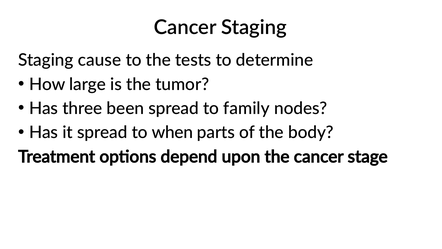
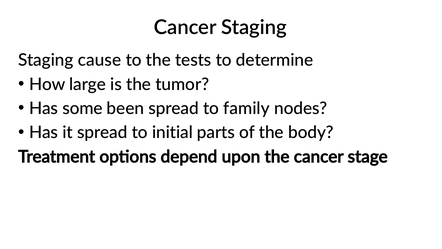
three: three -> some (82, 108)
when: when -> initial (172, 132)
